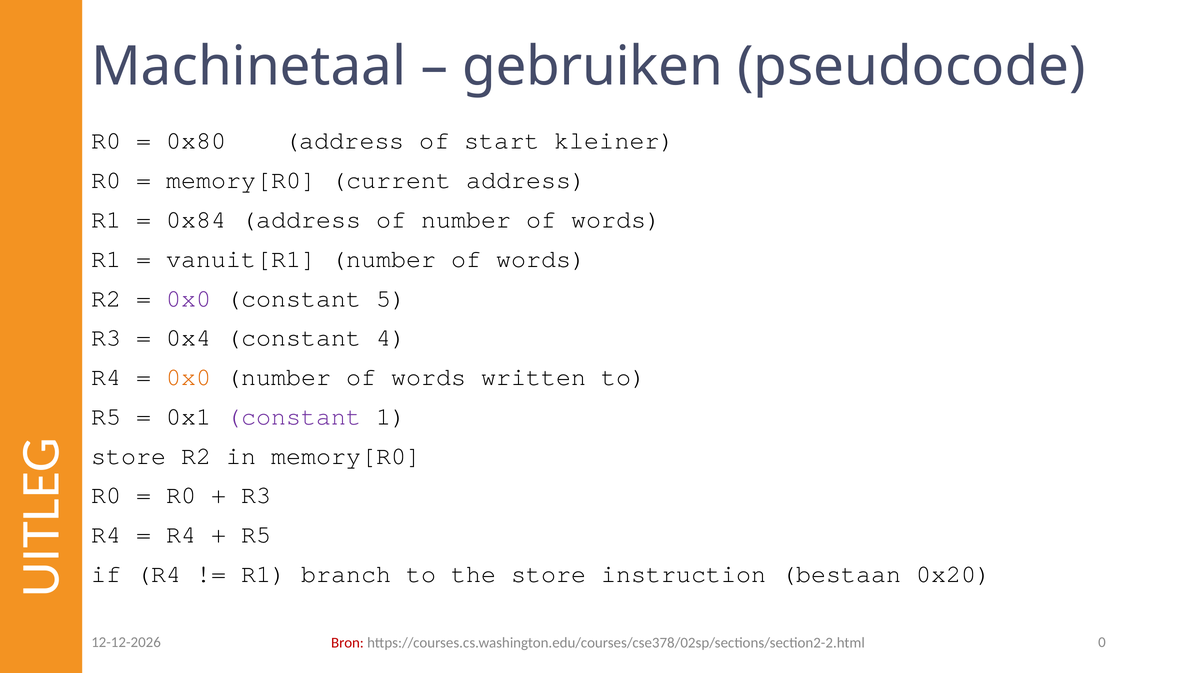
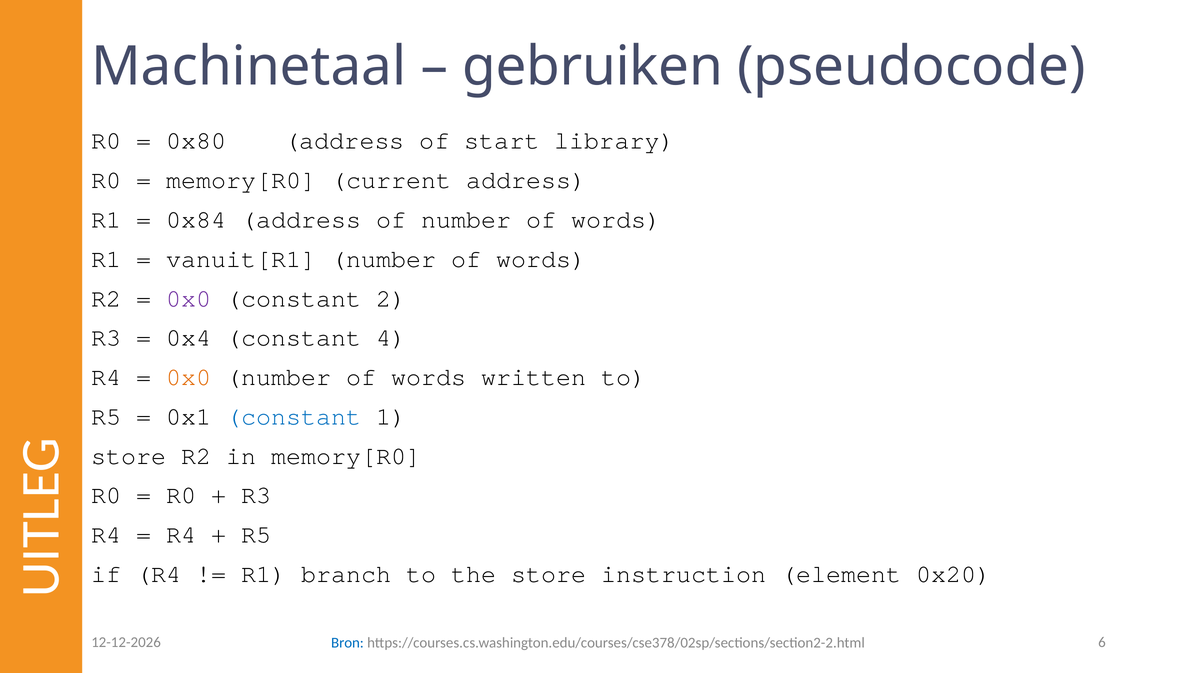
kleiner: kleiner -> library (614, 141)
5: 5 -> 2 (391, 298)
constant colour: purple -> blue (294, 417)
bestaan: bestaan -> element (841, 574)
0: 0 -> 6 (1102, 643)
Bron colour: red -> blue (347, 643)
